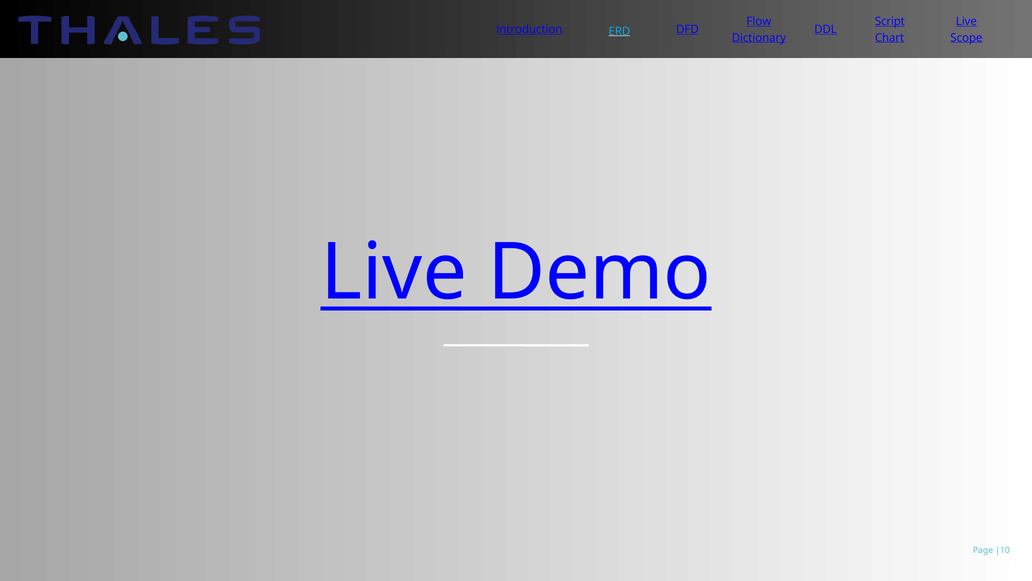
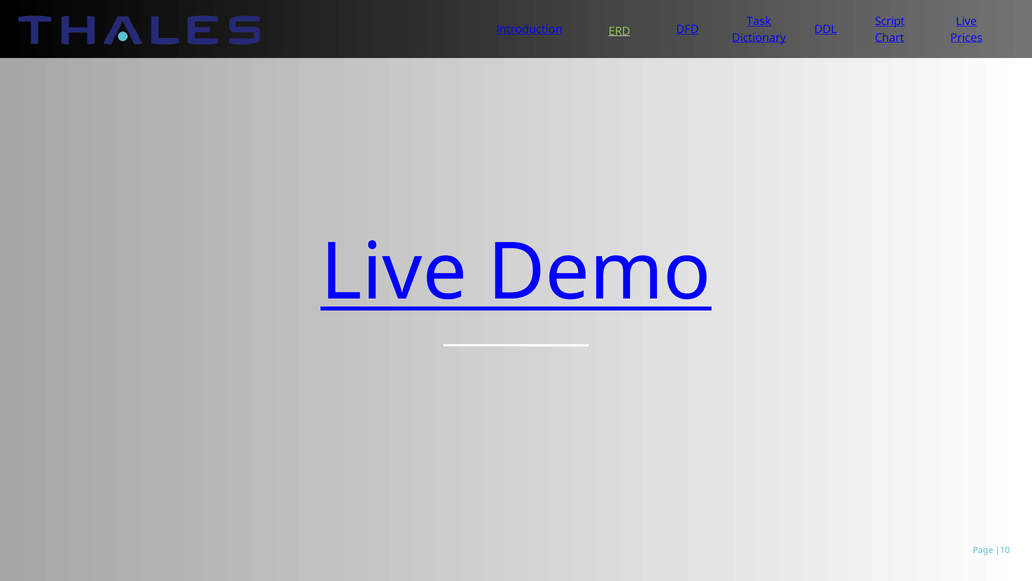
Flow: Flow -> Task (759, 22)
ERD colour: light blue -> light green (619, 31)
Scope: Scope -> Prices (966, 38)
